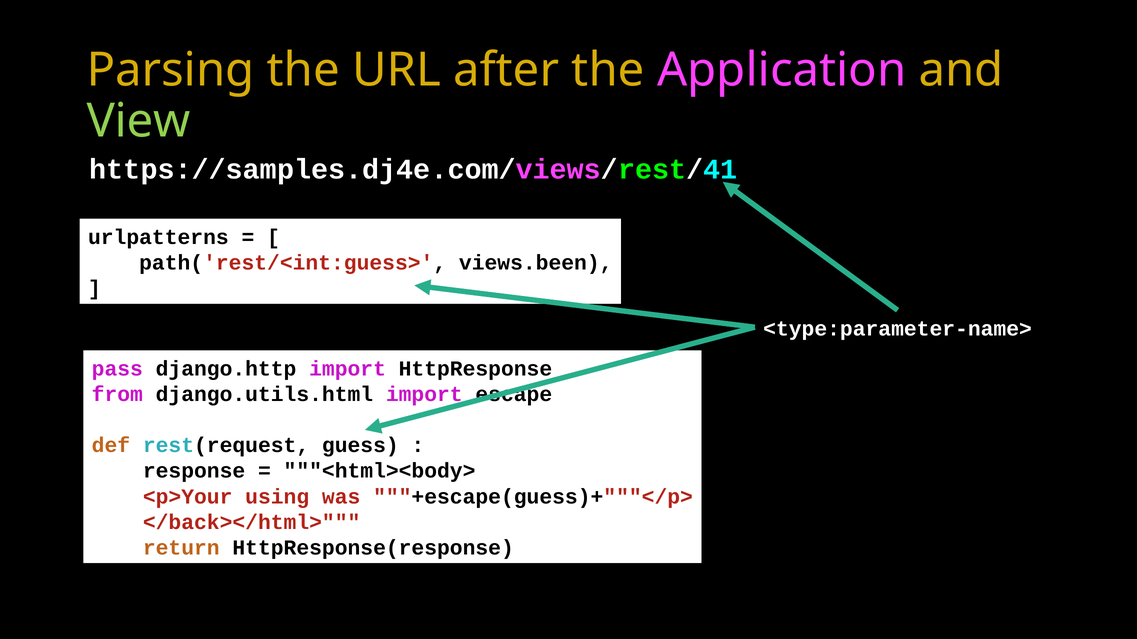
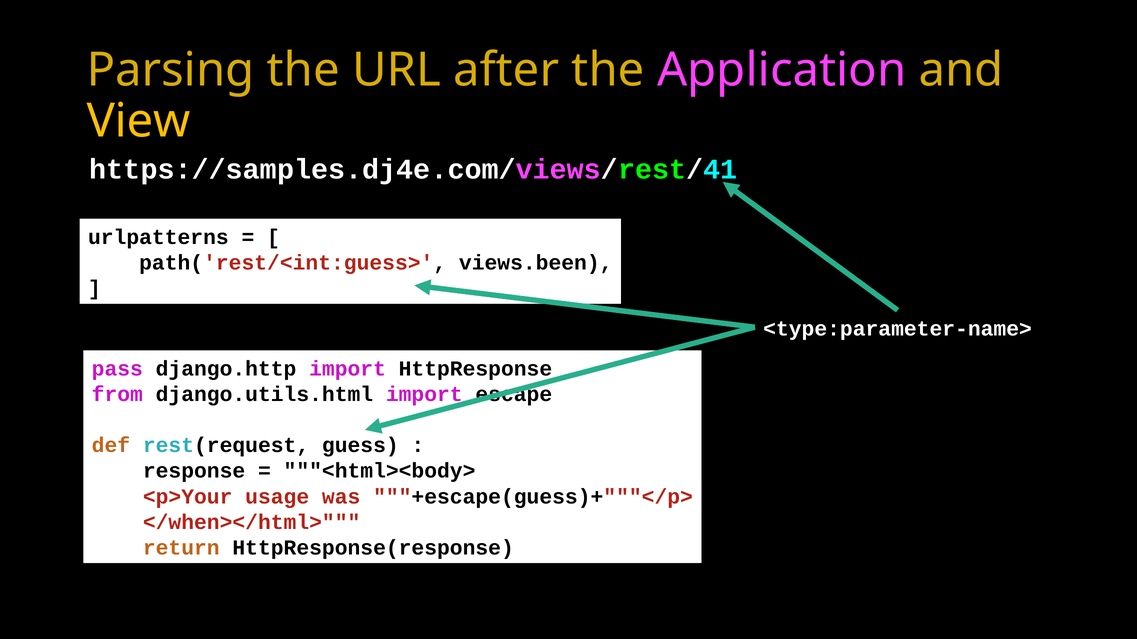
View colour: light green -> yellow (139, 121)
using: using -> usage (277, 497)
</back></html>: </back></html> -> </when></html> (252, 523)
